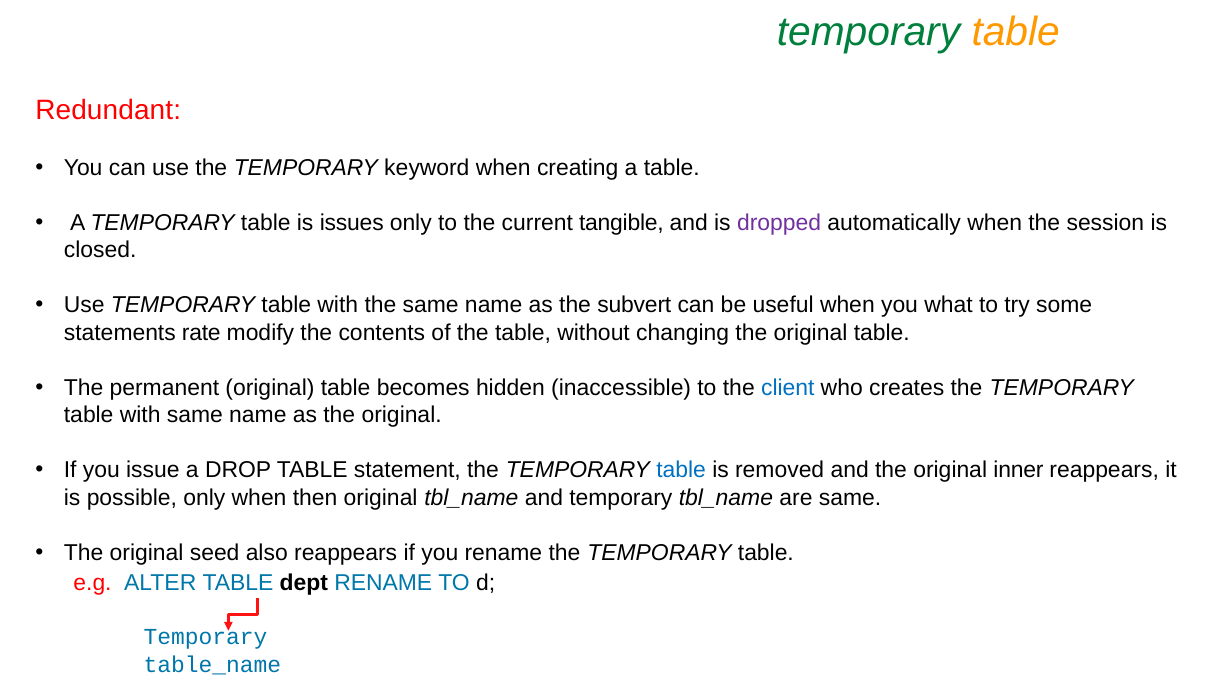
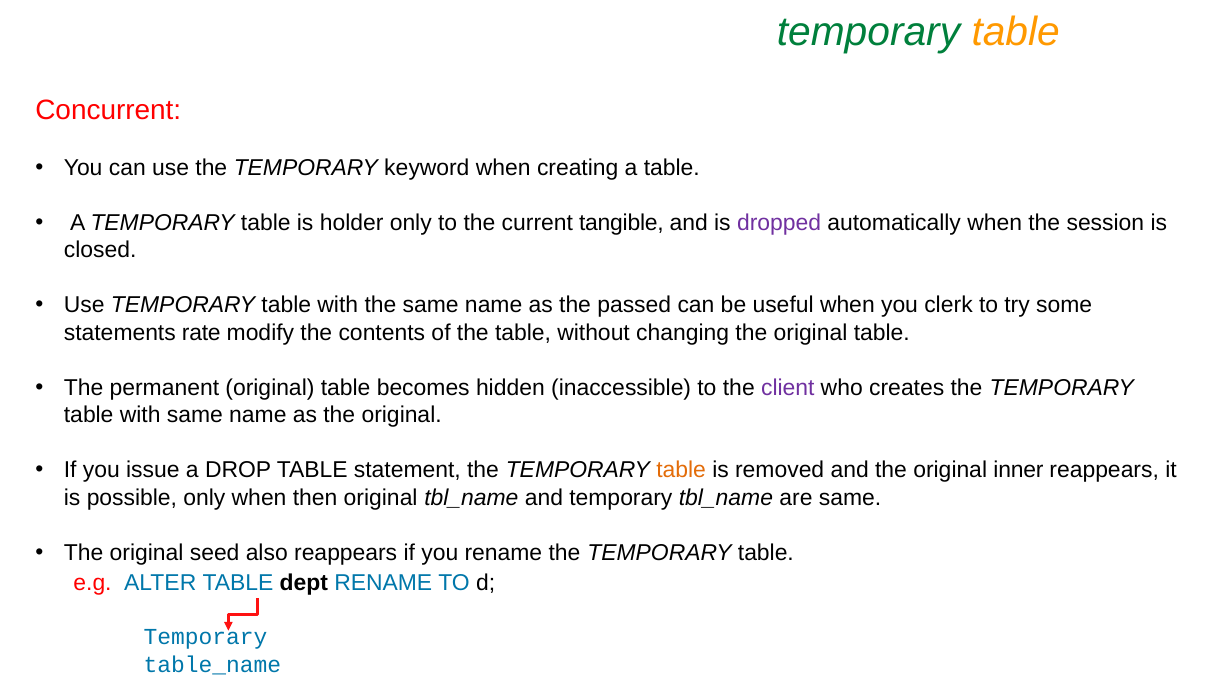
Redundant: Redundant -> Concurrent (108, 110)
issues: issues -> holder (352, 223)
subvert: subvert -> passed (634, 306)
what: what -> clerk (948, 306)
client colour: blue -> purple (788, 388)
table colour: blue -> orange (681, 471)
